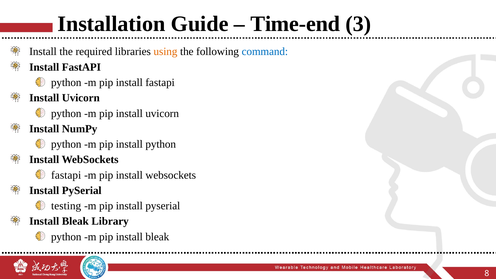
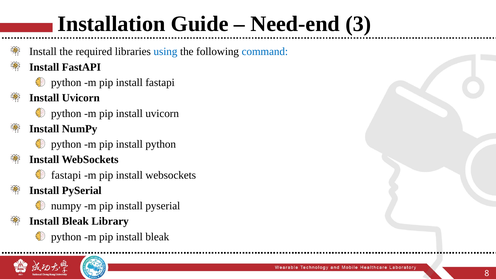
Time-end: Time-end -> Need-end (295, 24)
using colour: orange -> blue (165, 52)
testing: testing -> numpy (66, 206)
